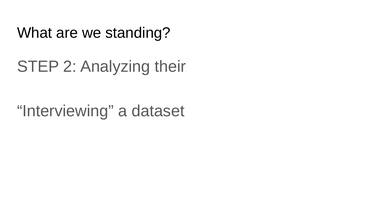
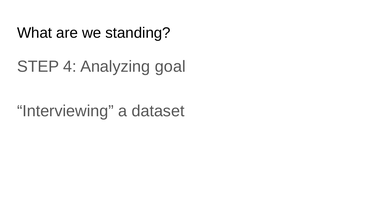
2: 2 -> 4 (70, 66)
their: their -> goal (170, 66)
